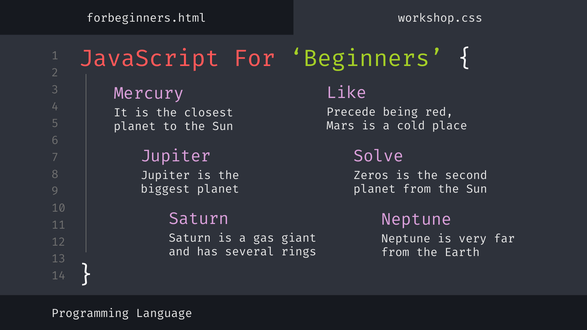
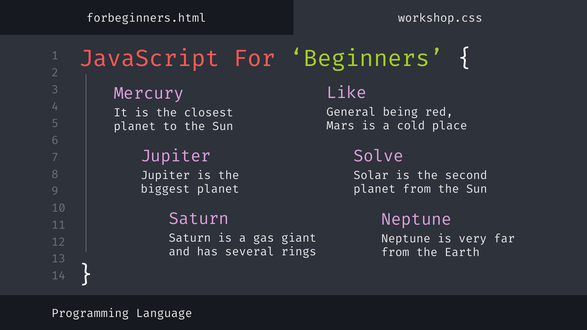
Precede: Precede -> General (351, 112)
Zeros: Zeros -> Solar (371, 176)
